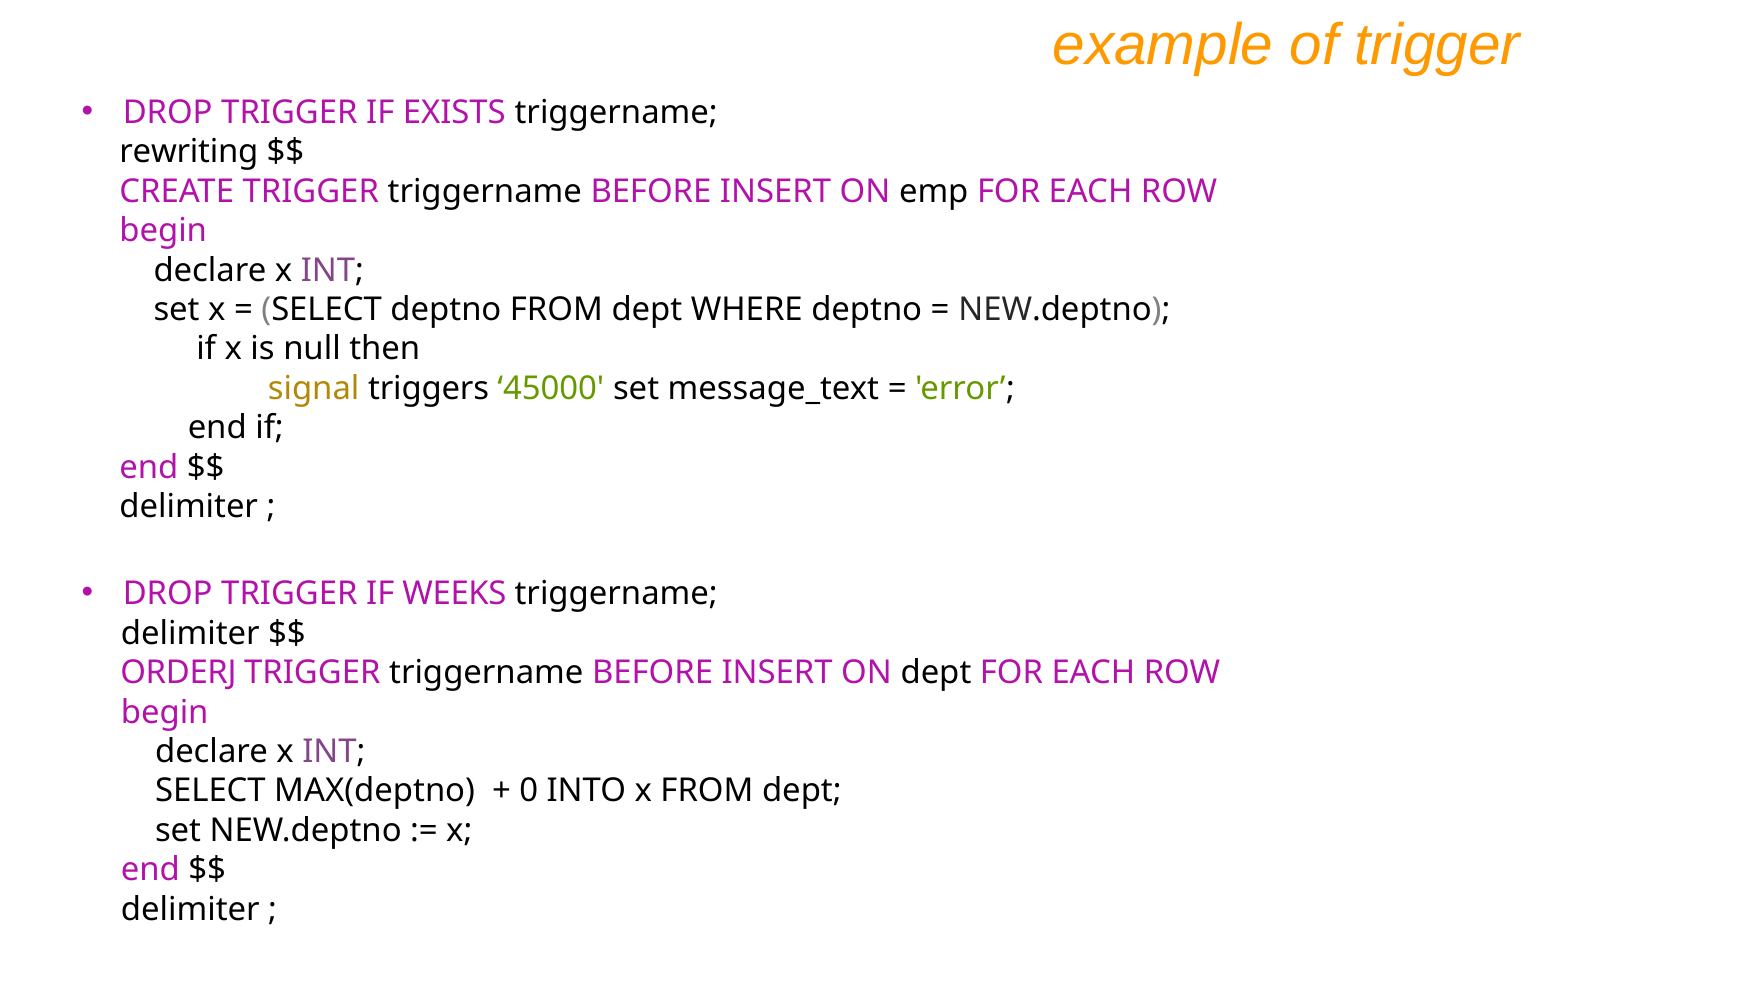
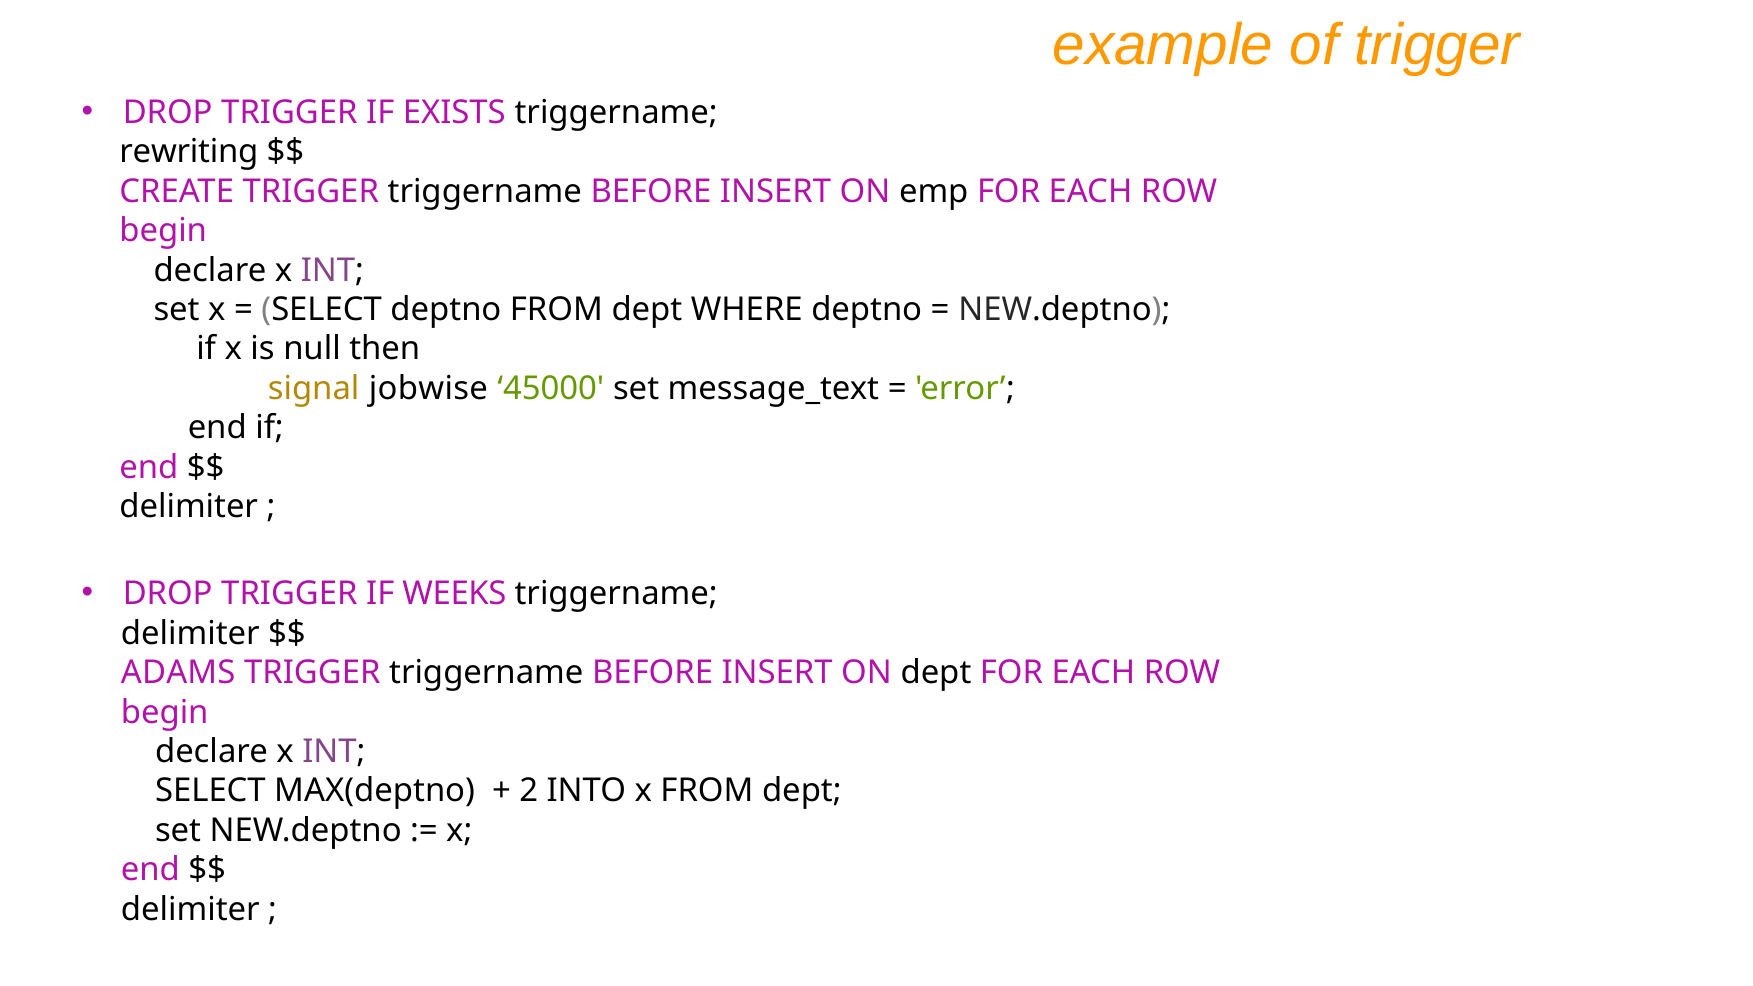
triggers: triggers -> jobwise (428, 389)
ORDERJ: ORDERJ -> ADAMS (178, 673)
0: 0 -> 2 (529, 791)
